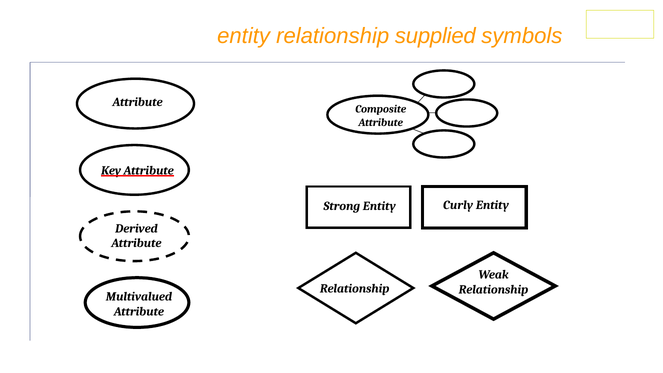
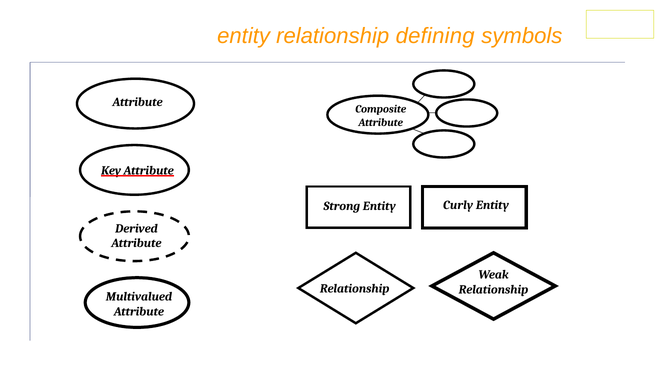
supplied: supplied -> defining (435, 36)
